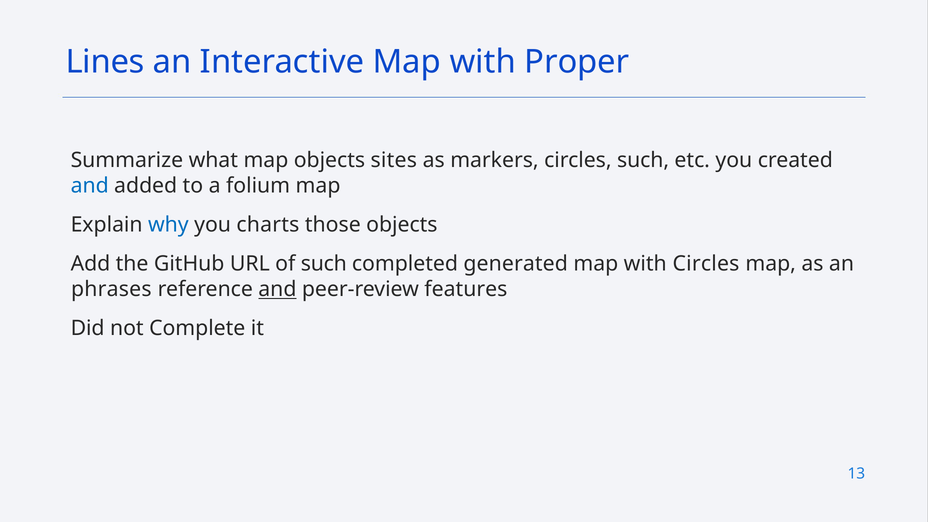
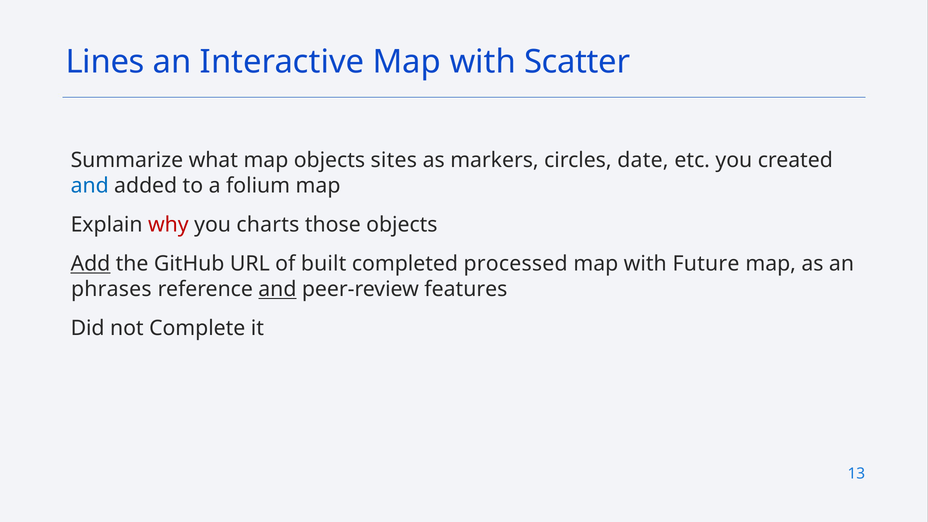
Proper: Proper -> Scatter (577, 62)
circles such: such -> date (643, 160)
why colour: blue -> red (168, 225)
Add underline: none -> present (90, 264)
of such: such -> built (324, 264)
generated: generated -> processed (516, 264)
with Circles: Circles -> Future (706, 264)
